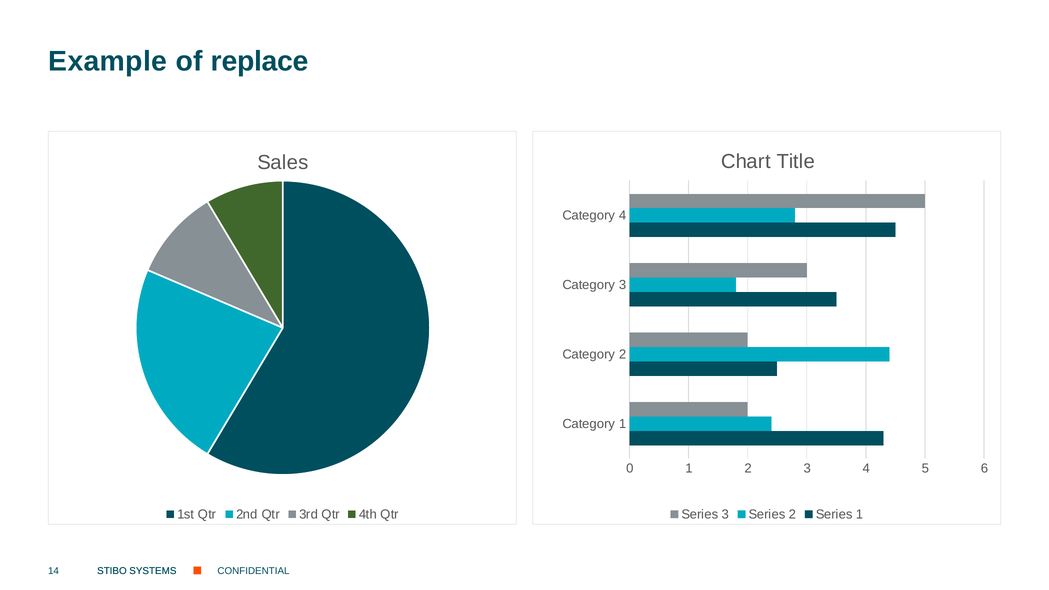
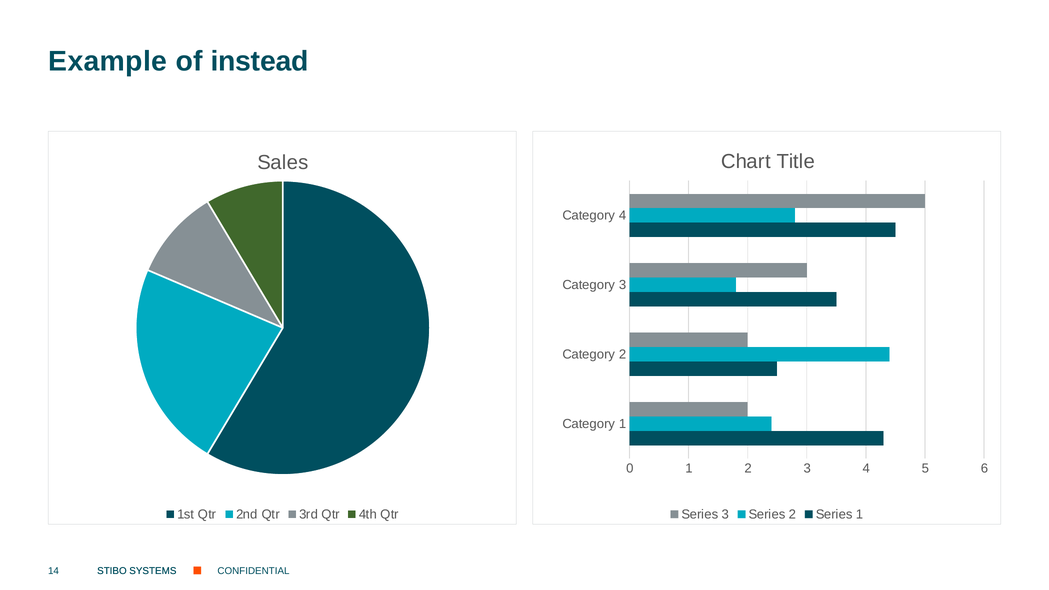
replace: replace -> instead (260, 61)
